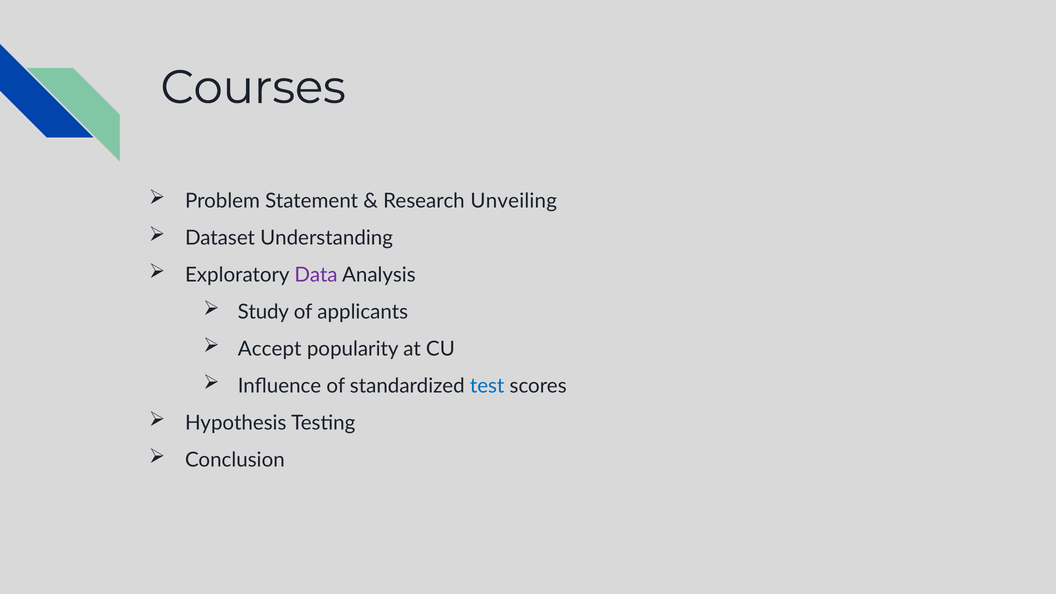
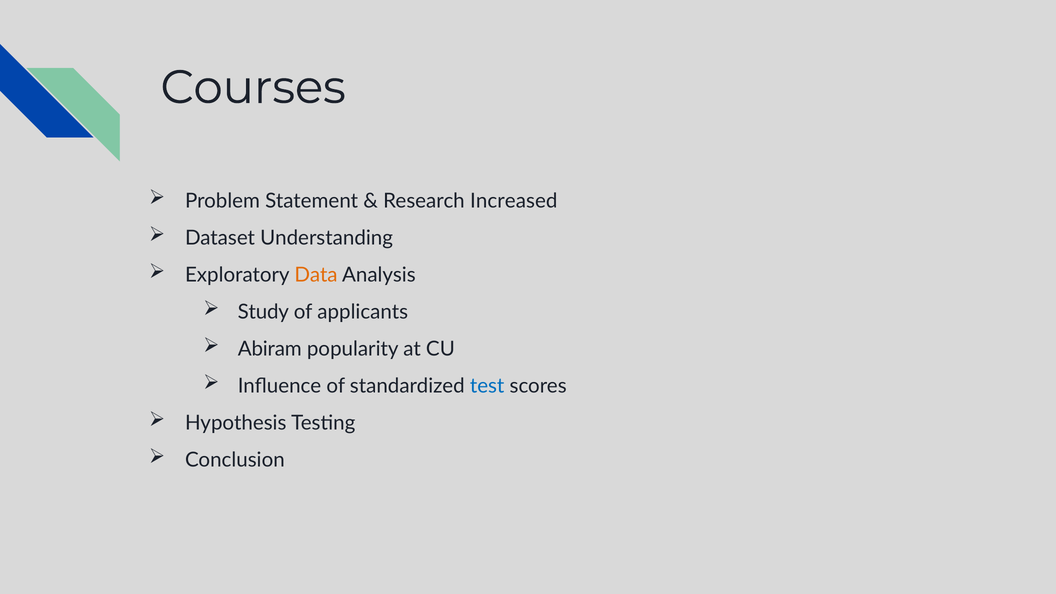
Unveiling: Unveiling -> Increased (514, 201)
Data colour: purple -> orange (316, 275)
Accept: Accept -> Abiram (270, 349)
